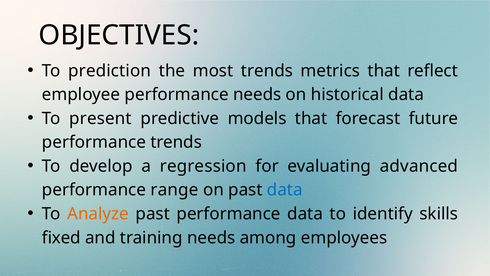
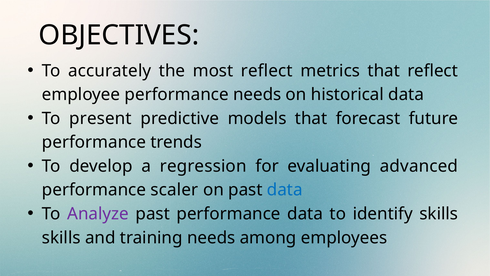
prediction: prediction -> accurately (110, 71)
most trends: trends -> reflect (267, 71)
range: range -> scaler (174, 190)
Analyze colour: orange -> purple (98, 214)
fixed: fixed -> skills (61, 237)
